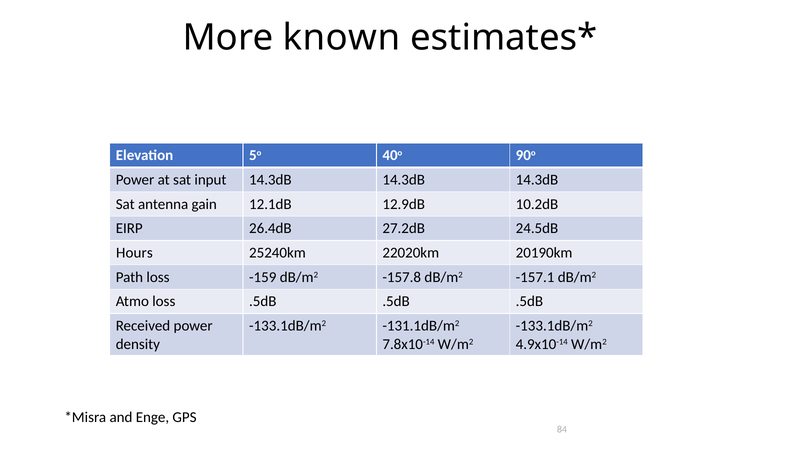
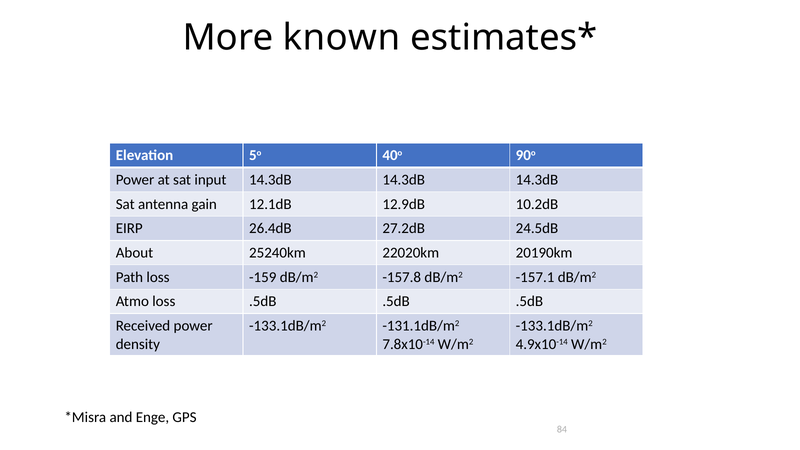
Hours: Hours -> About (135, 253)
